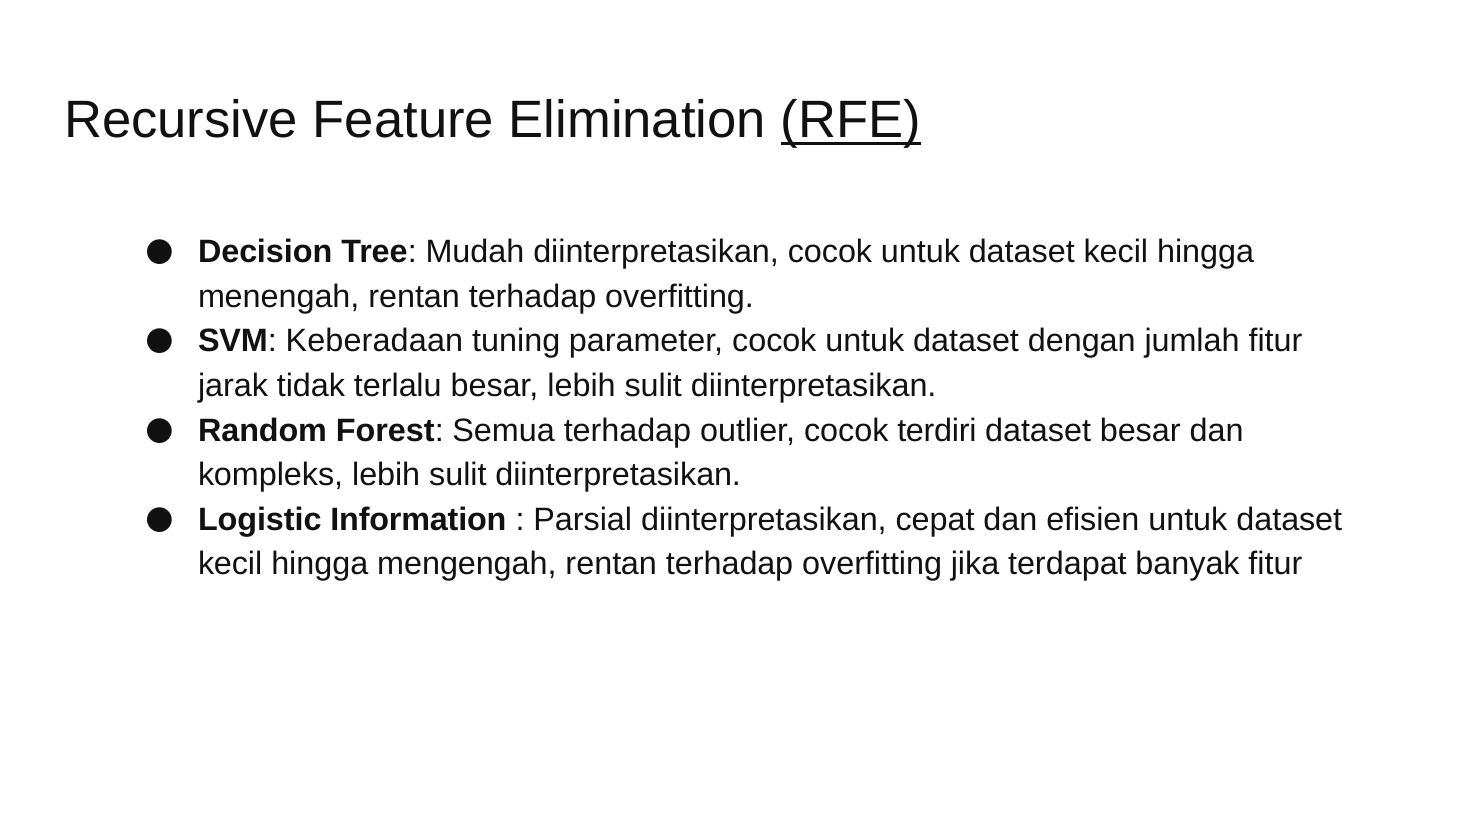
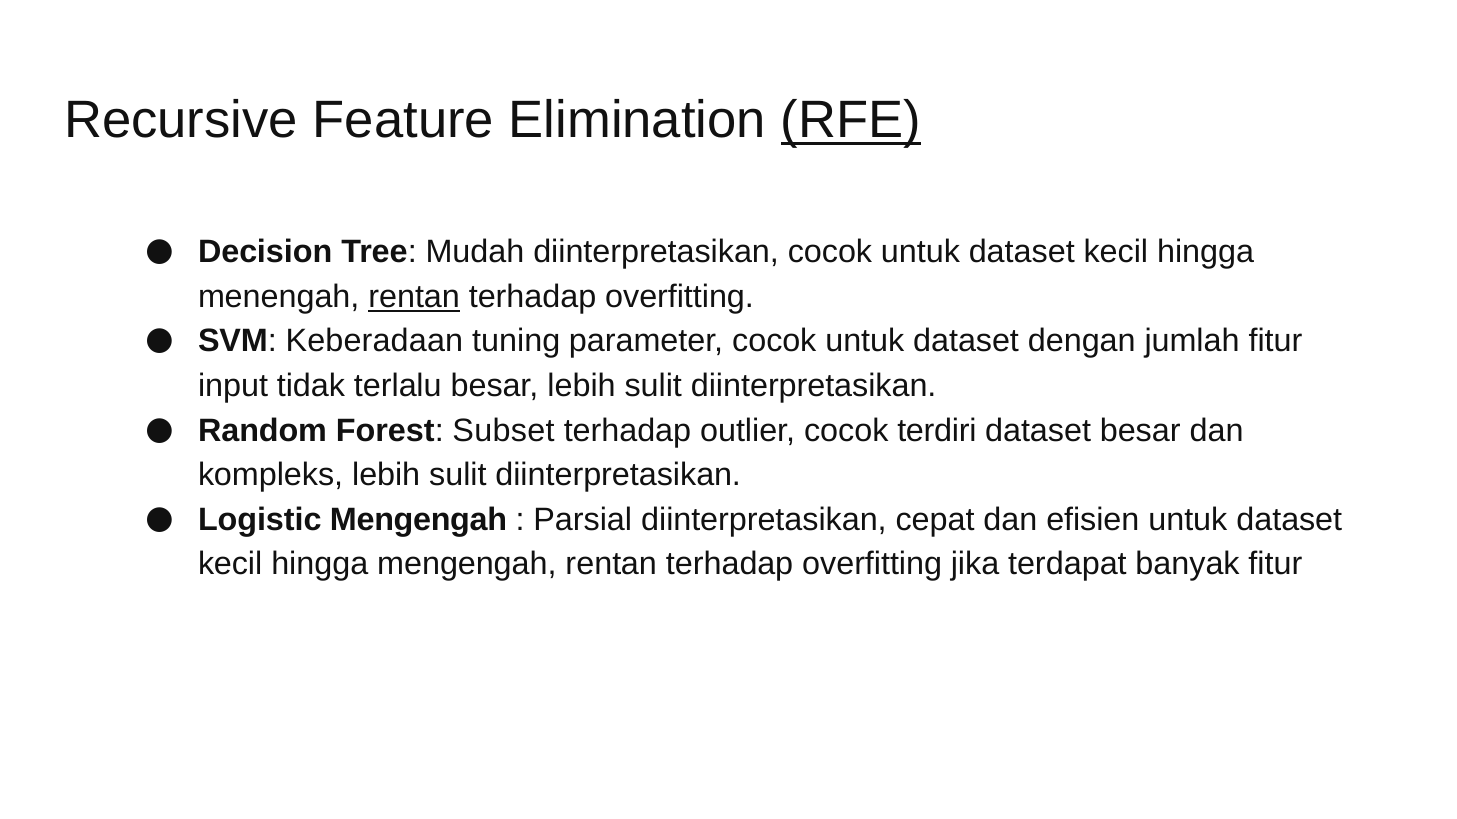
rentan underline: none -> present (414, 297)
jarak: jarak -> input (233, 386)
Semua: Semua -> Subset (504, 431)
Logistic Information: Information -> Mengengah (418, 520)
